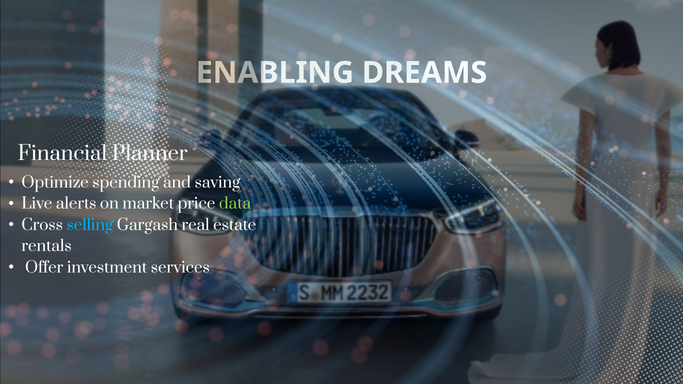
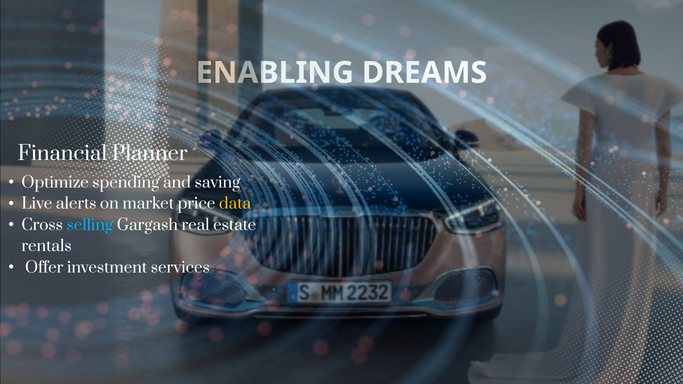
data colour: light green -> yellow (235, 204)
